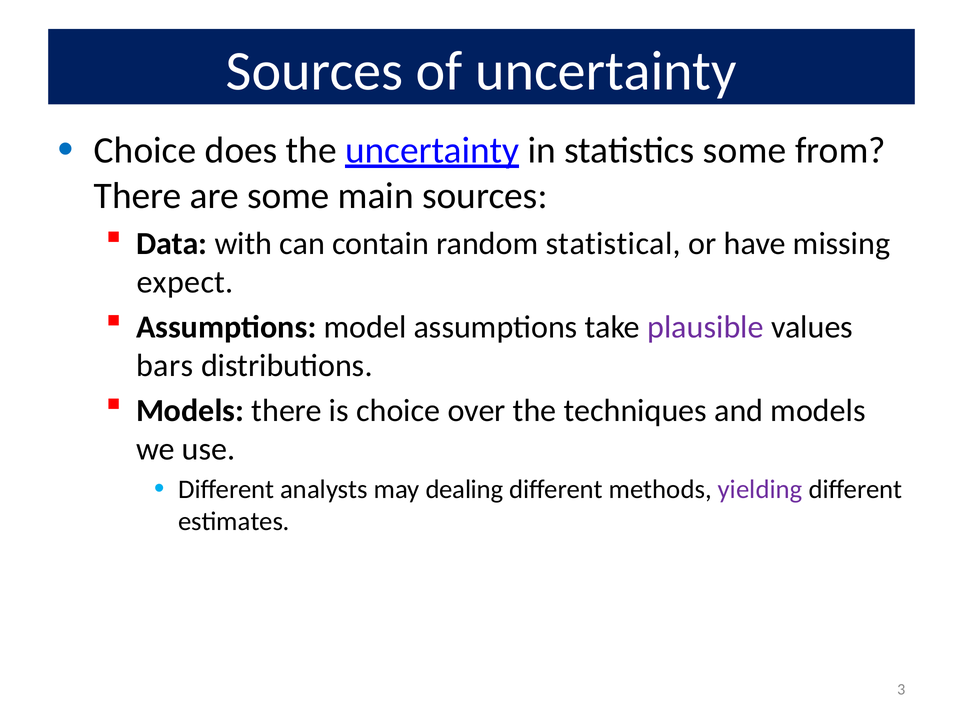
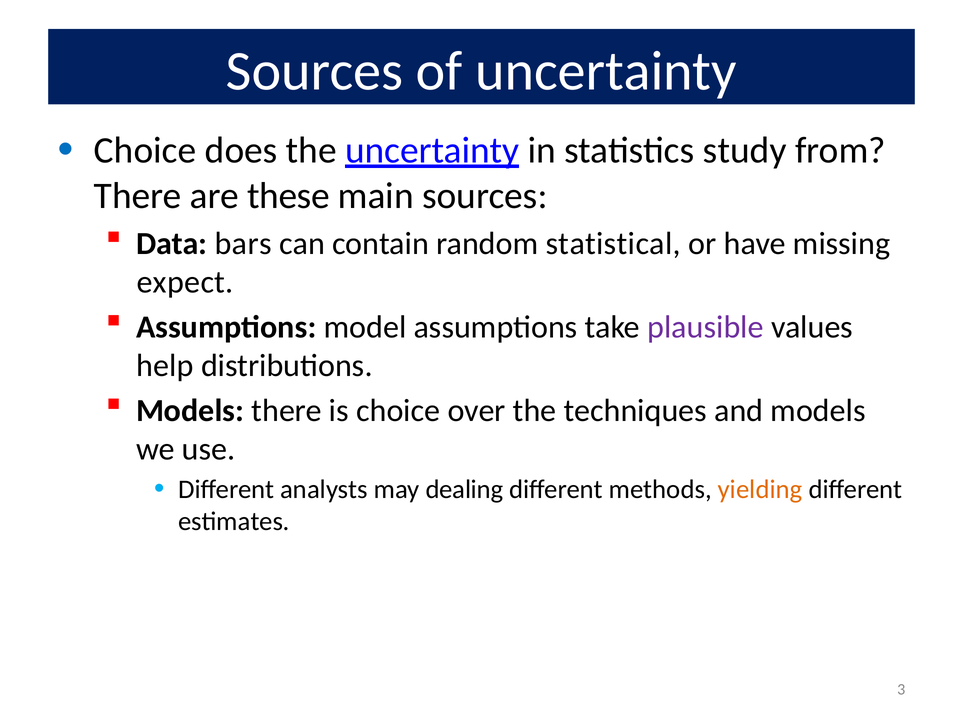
statistics some: some -> study (745, 150)
are some: some -> these (289, 196)
with: with -> bars (243, 244)
bars: bars -> help (165, 366)
yielding colour: purple -> orange (760, 490)
